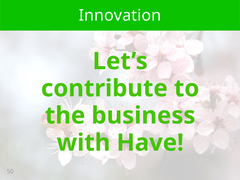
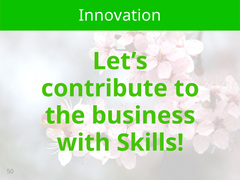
Have: Have -> Skills (150, 143)
